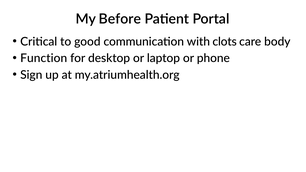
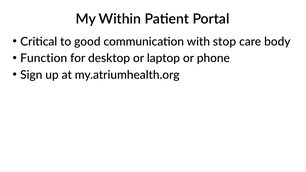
Before: Before -> Within (120, 19)
clots: clots -> stop (224, 42)
